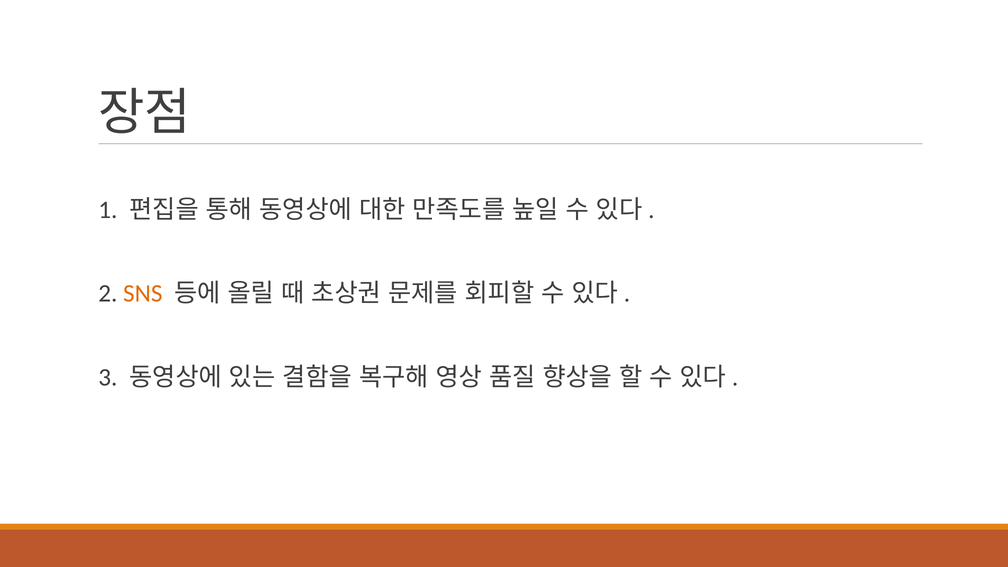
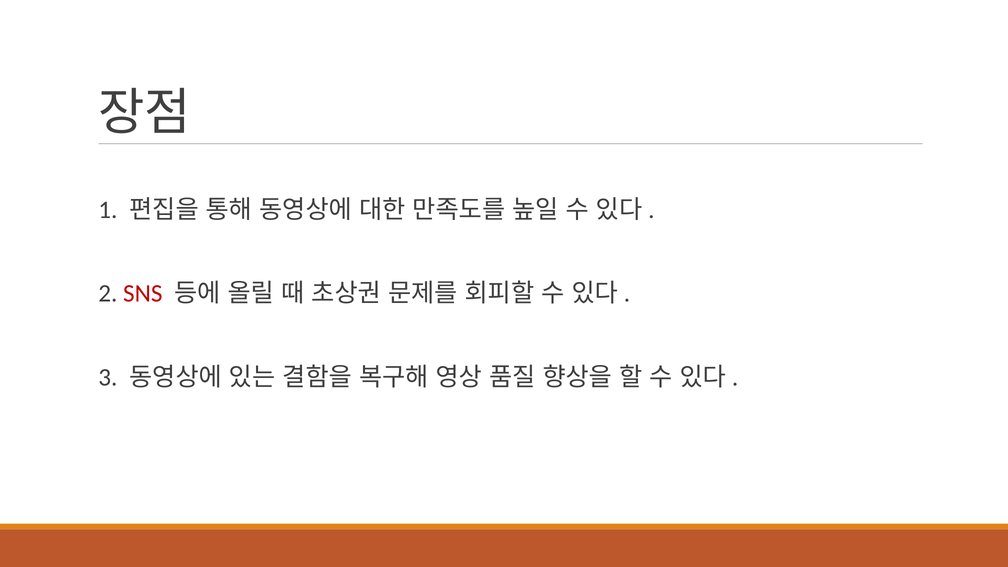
SNS colour: orange -> red (143, 294)
